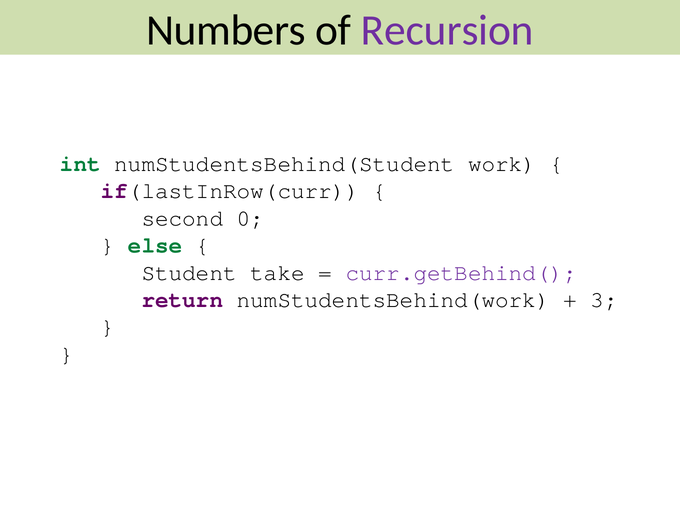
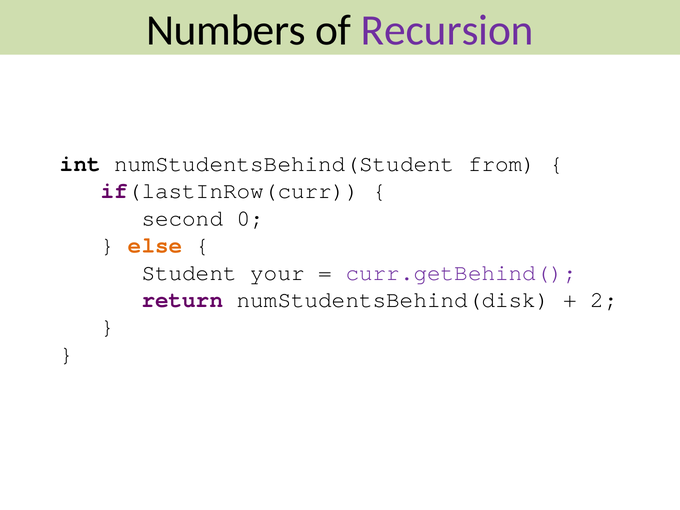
int colour: green -> black (80, 164)
work: work -> from (502, 164)
else colour: green -> orange (155, 245)
take: take -> your (278, 273)
numStudentsBehind(work: numStudentsBehind(work -> numStudentsBehind(disk (393, 300)
3: 3 -> 2 (604, 300)
